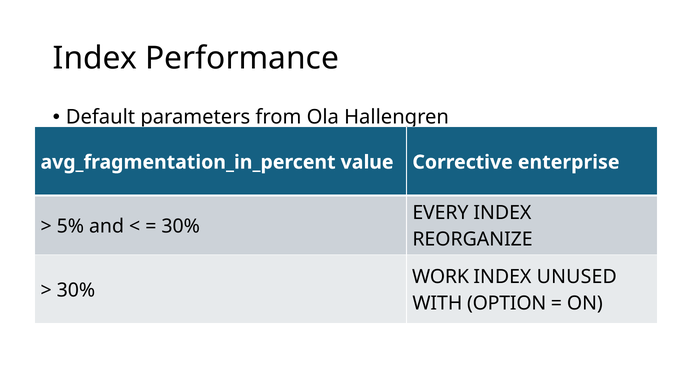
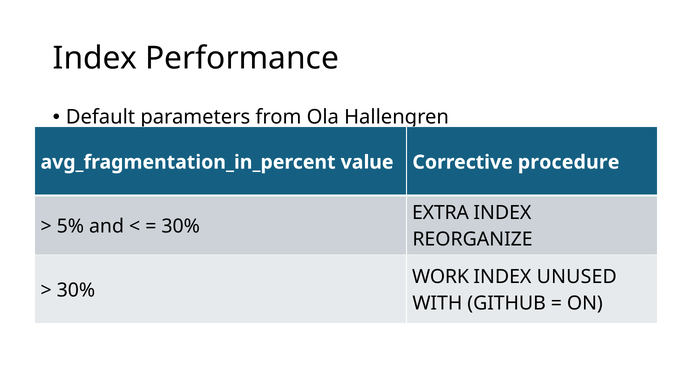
enterprise: enterprise -> procedure (569, 162)
EVERY: EVERY -> EXTRA (440, 213)
OPTION: OPTION -> GITHUB (507, 303)
